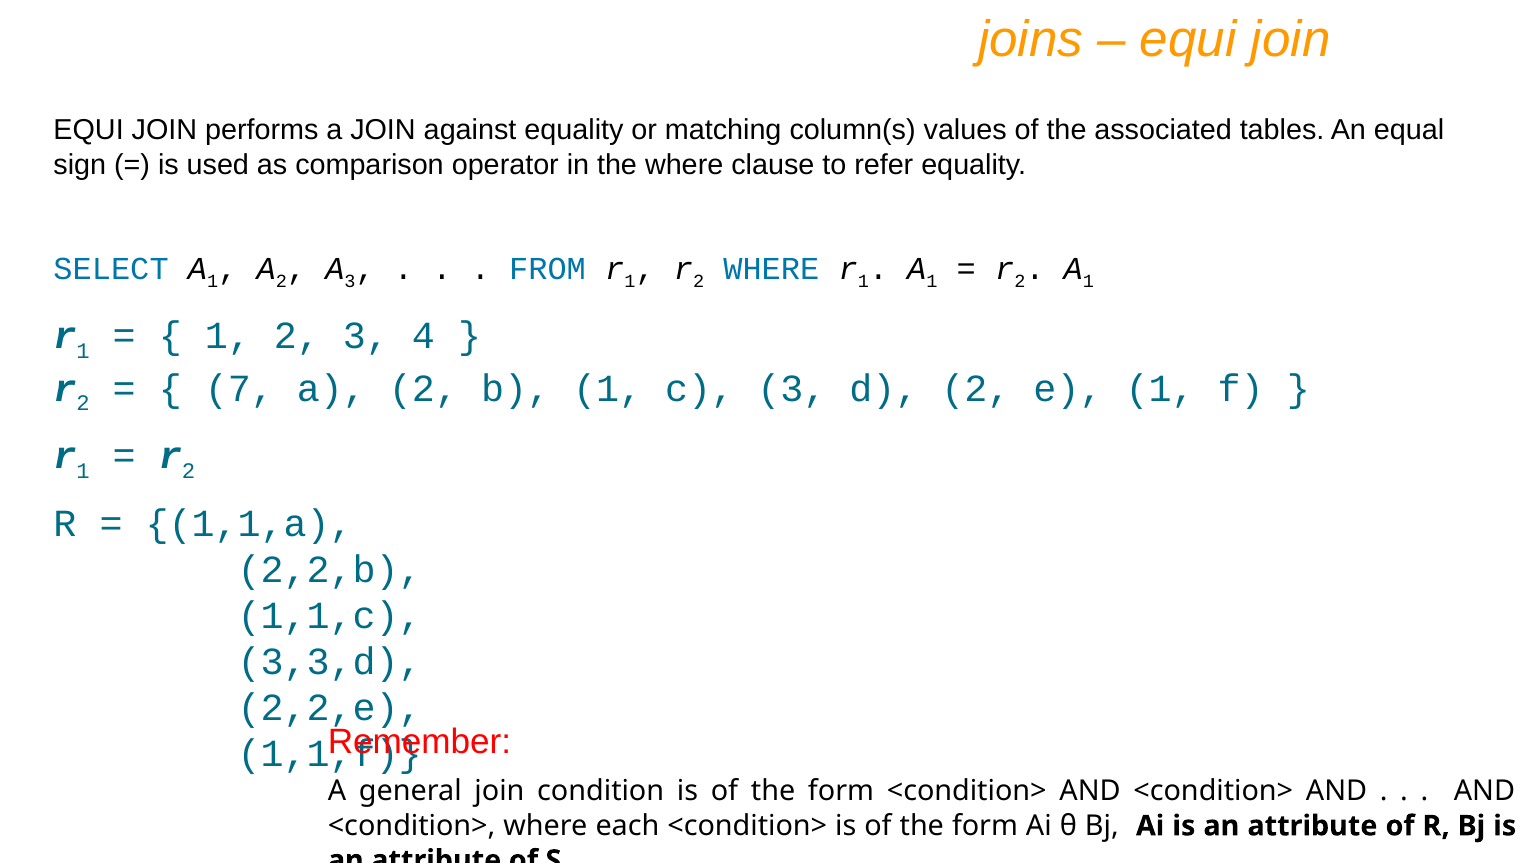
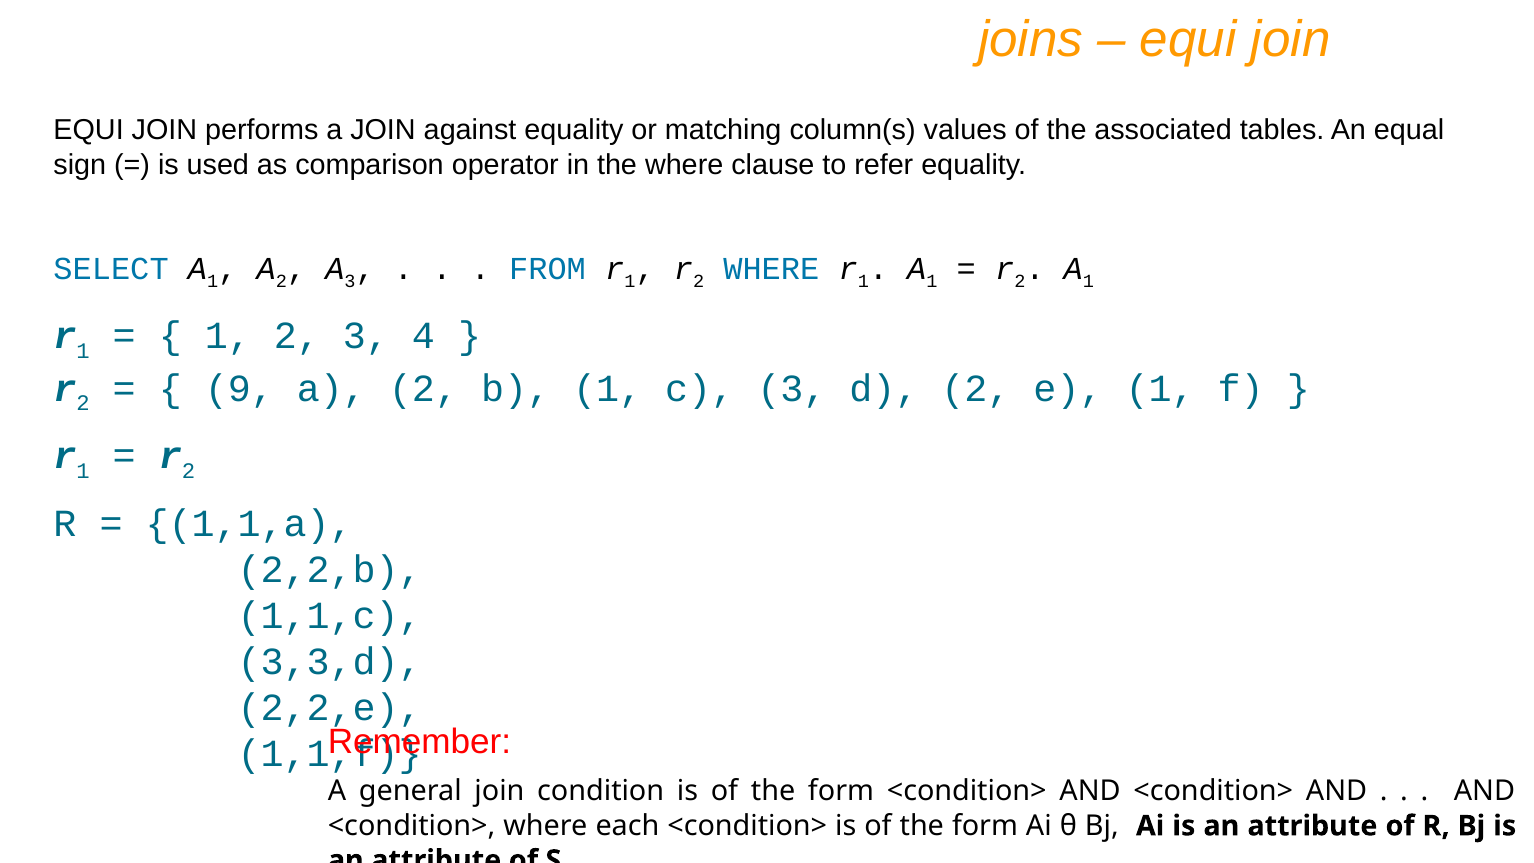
7: 7 -> 9 (239, 388)
